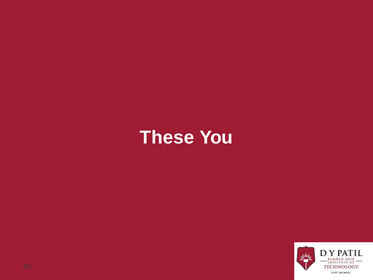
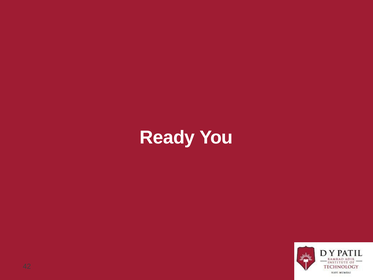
These: These -> Ready (167, 137)
